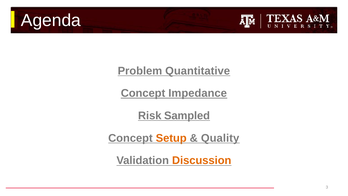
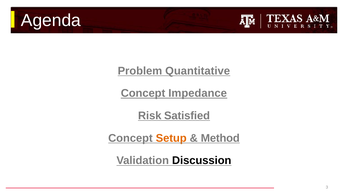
Sampled: Sampled -> Satisfied (187, 116)
Quality: Quality -> Method (220, 138)
Discussion colour: orange -> black (202, 160)
